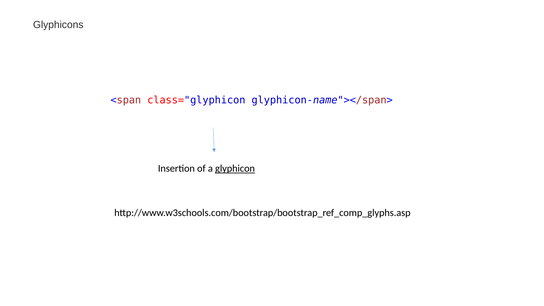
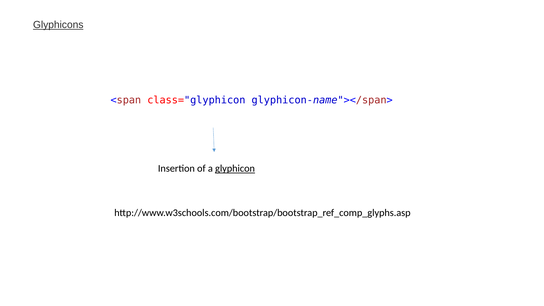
Glyphicons underline: none -> present (58, 25)
